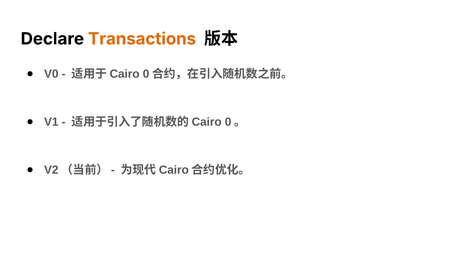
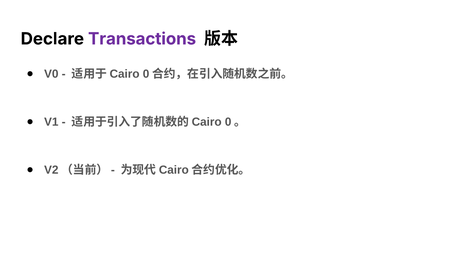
Transactions colour: orange -> purple (142, 39)
